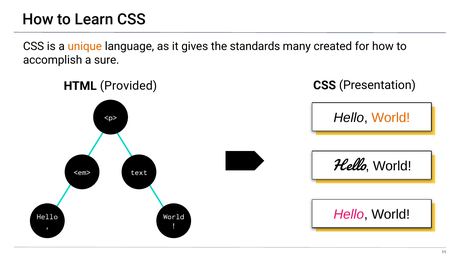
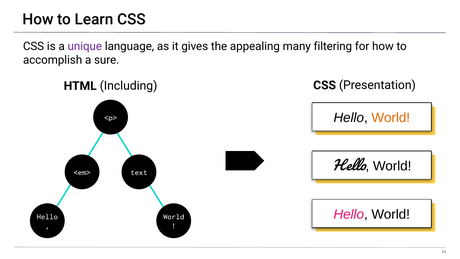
unique colour: orange -> purple (85, 46)
standards: standards -> appealing (255, 46)
created: created -> filtering (333, 46)
Provided: Provided -> Including (129, 86)
